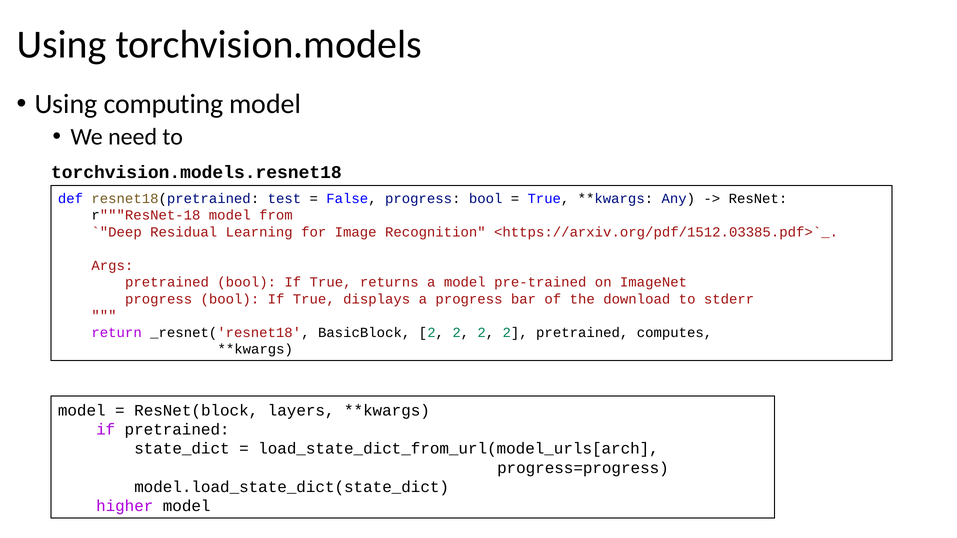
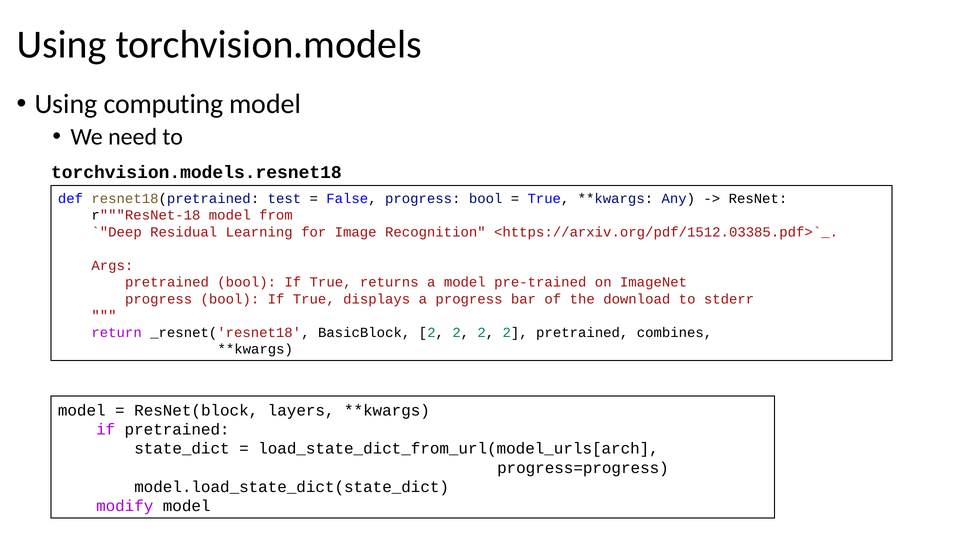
computes: computes -> combines (675, 333)
higher: higher -> modify (125, 506)
